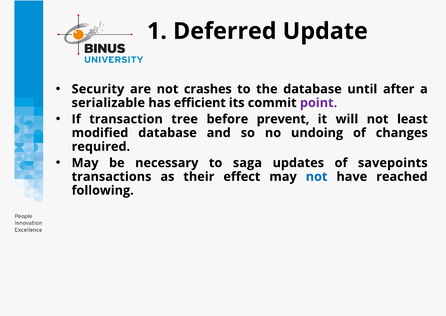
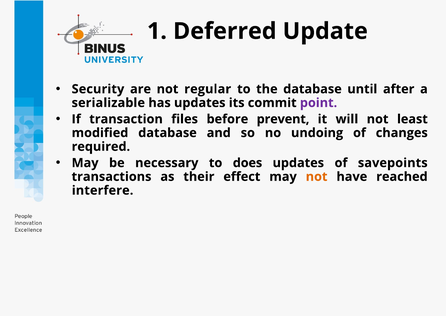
crashes: crashes -> regular (208, 89)
has efficient: efficient -> updates (200, 103)
tree: tree -> files (185, 119)
saga: saga -> does (248, 163)
not colour: blue -> orange (317, 176)
following: following -> interfere (103, 190)
